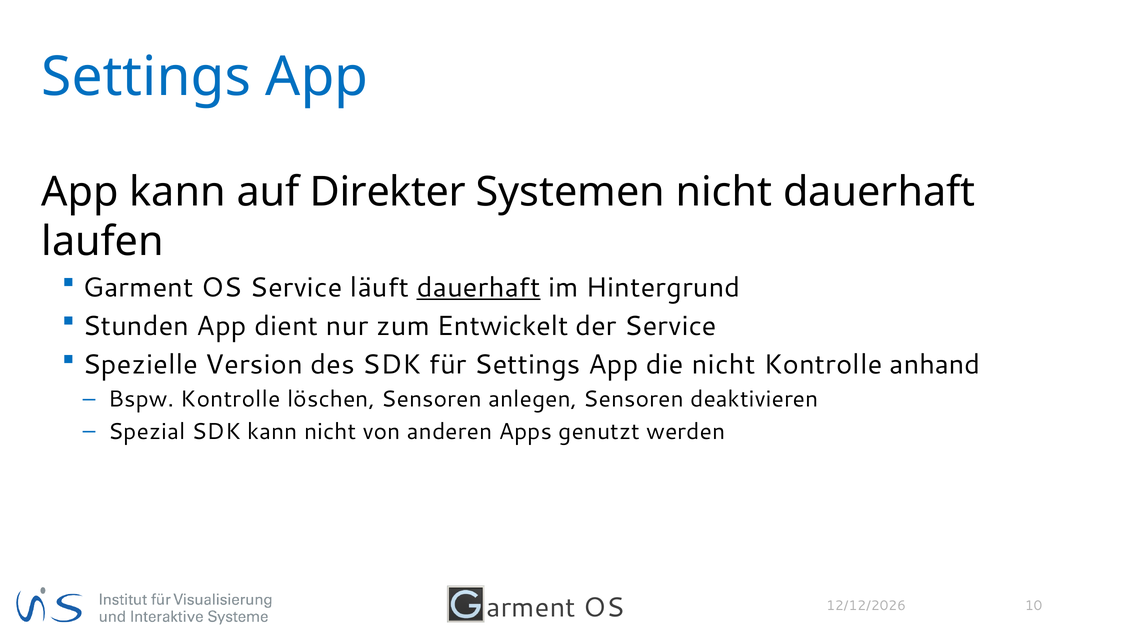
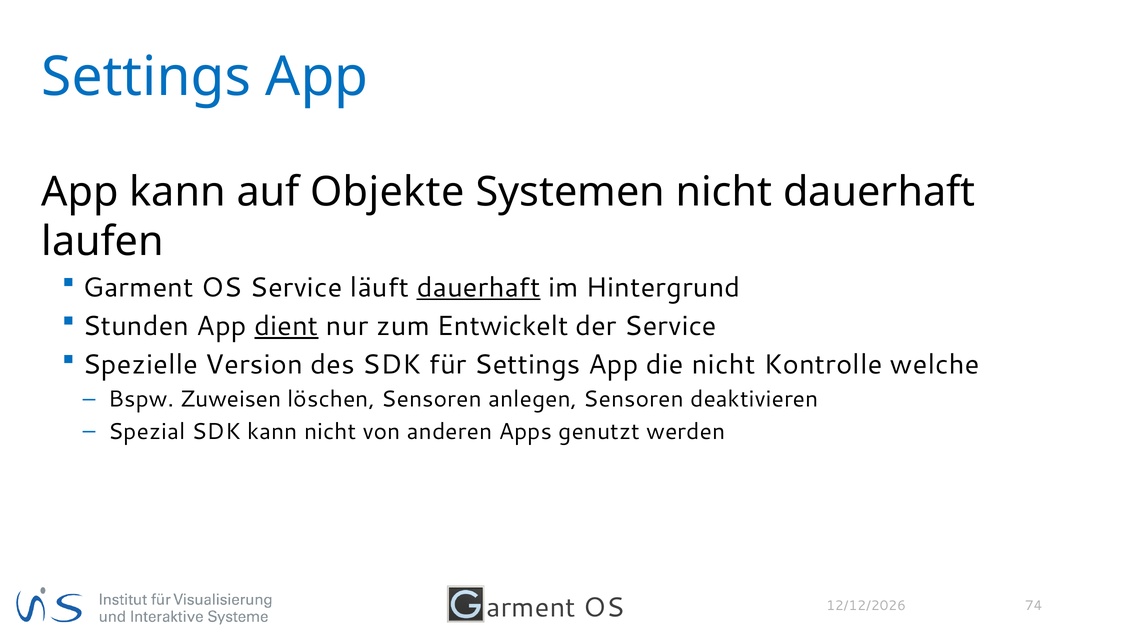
Direkter: Direkter -> Objekte (387, 192)
dient underline: none -> present (286, 326)
anhand: anhand -> welche (935, 365)
Bspw Kontrolle: Kontrolle -> Zuweisen (231, 399)
10: 10 -> 74 (1034, 605)
